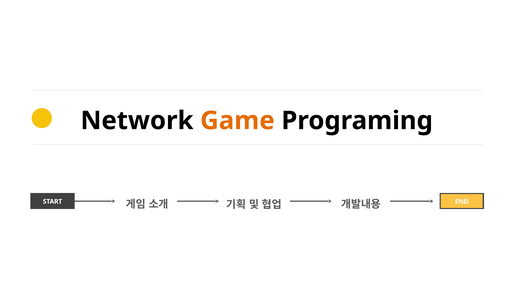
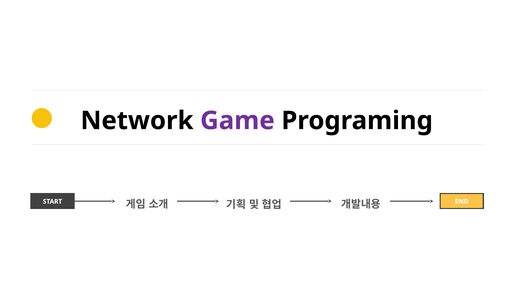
Game colour: orange -> purple (237, 121)
